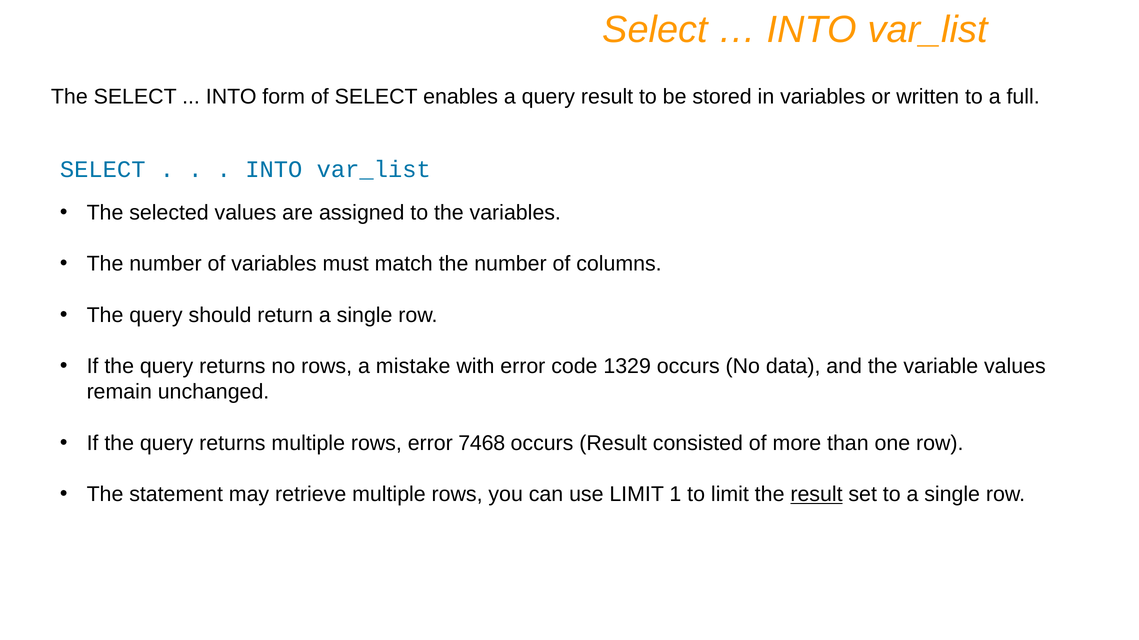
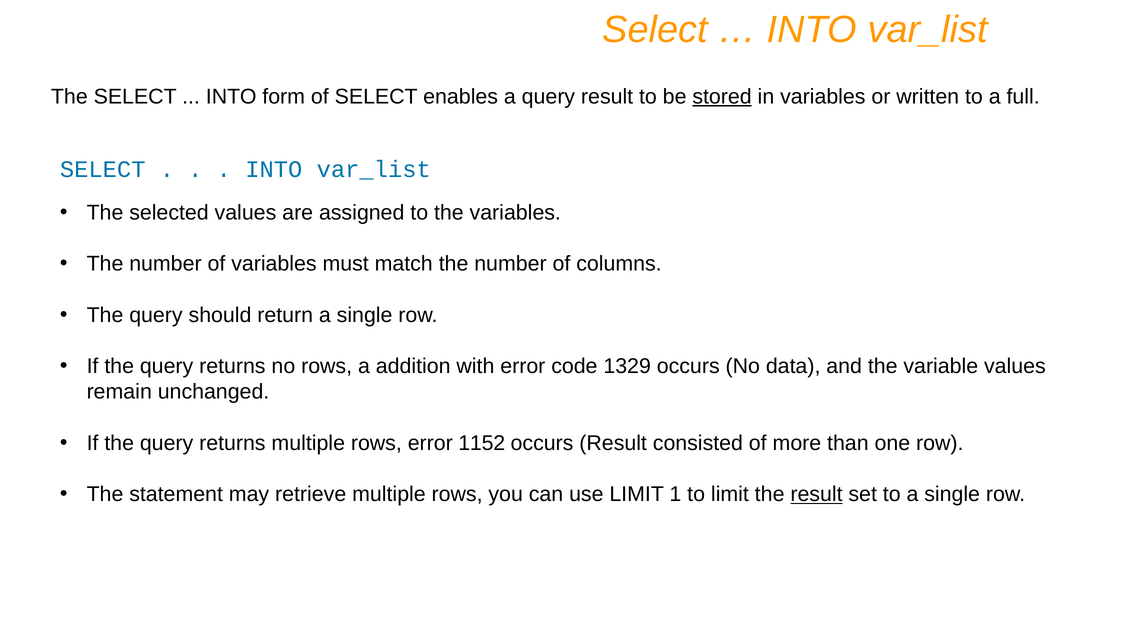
stored underline: none -> present (722, 97)
mistake: mistake -> addition (413, 367)
7468: 7468 -> 1152 (482, 444)
